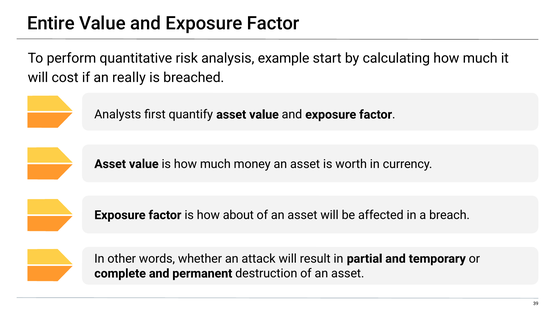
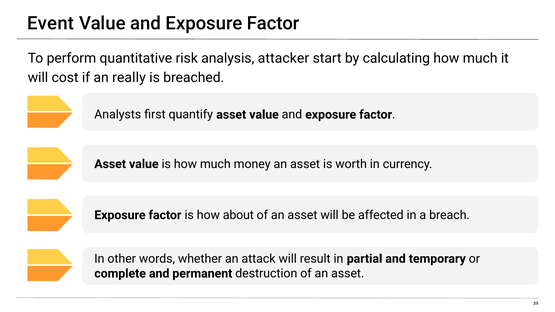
Entire: Entire -> Event (51, 23)
example: example -> attacker (283, 58)
